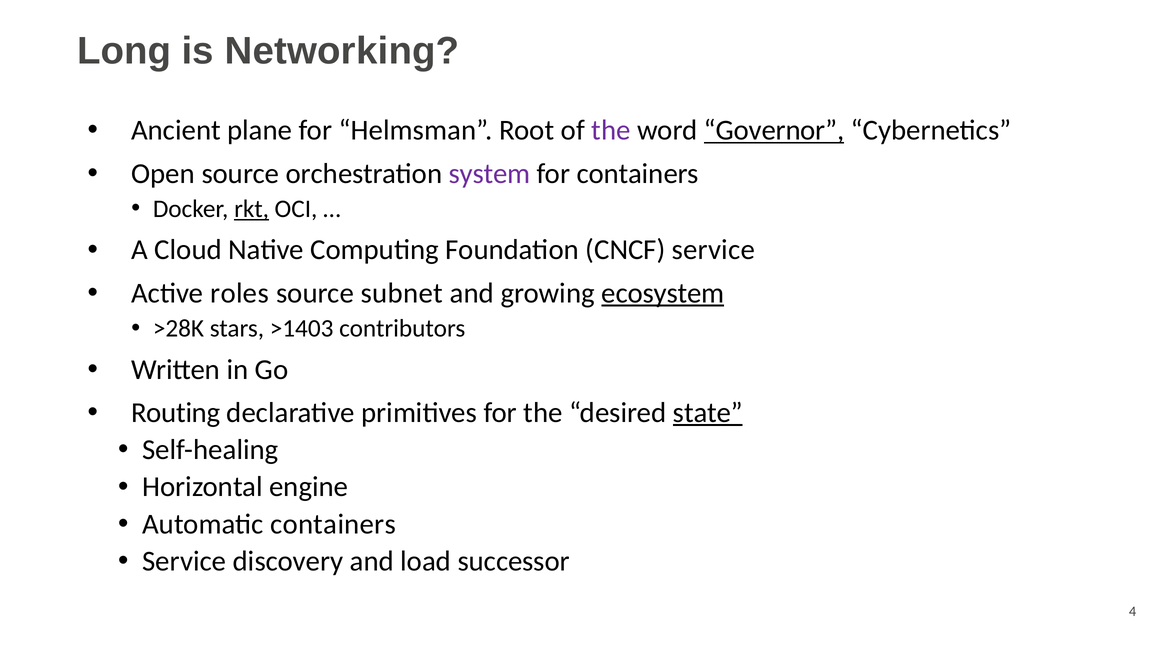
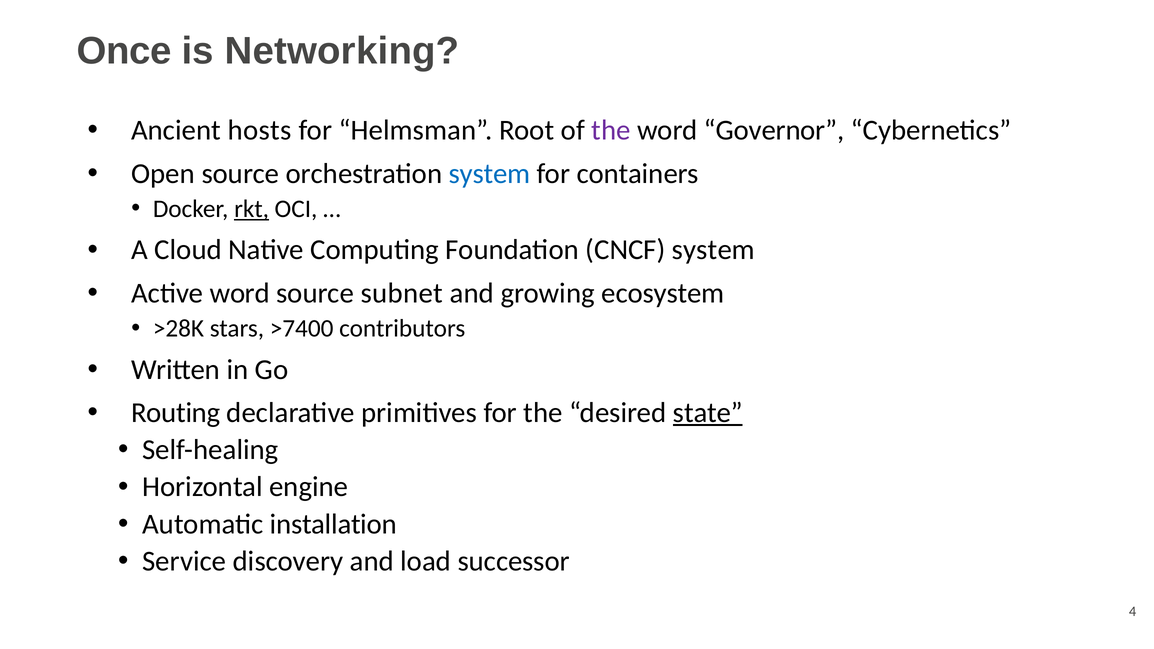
Long: Long -> Once (124, 51)
plane: plane -> hosts (260, 130)
Governor underline: present -> none (774, 130)
system colour: purple -> blue (490, 174)
CNCF service: service -> system (713, 250)
Active roles: roles -> word (240, 293)
ecosystem underline: present -> none (663, 293)
>1403: >1403 -> >7400 (302, 328)
Automatic containers: containers -> installation (333, 524)
